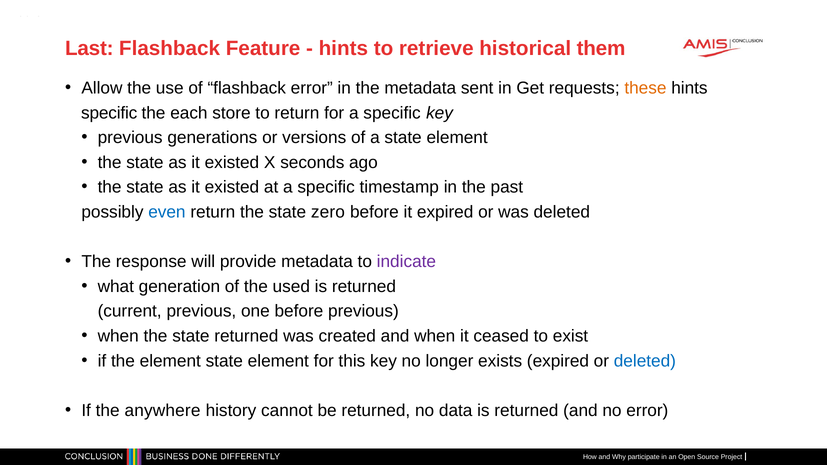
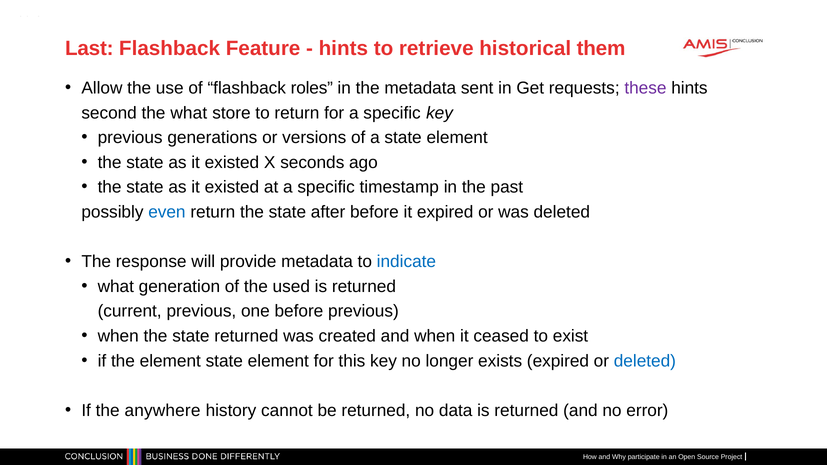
flashback error: error -> roles (312, 88)
these colour: orange -> purple (645, 88)
specific: specific -> second (109, 113)
the each: each -> what (189, 113)
zero: zero -> after (328, 212)
indicate colour: purple -> blue (406, 262)
